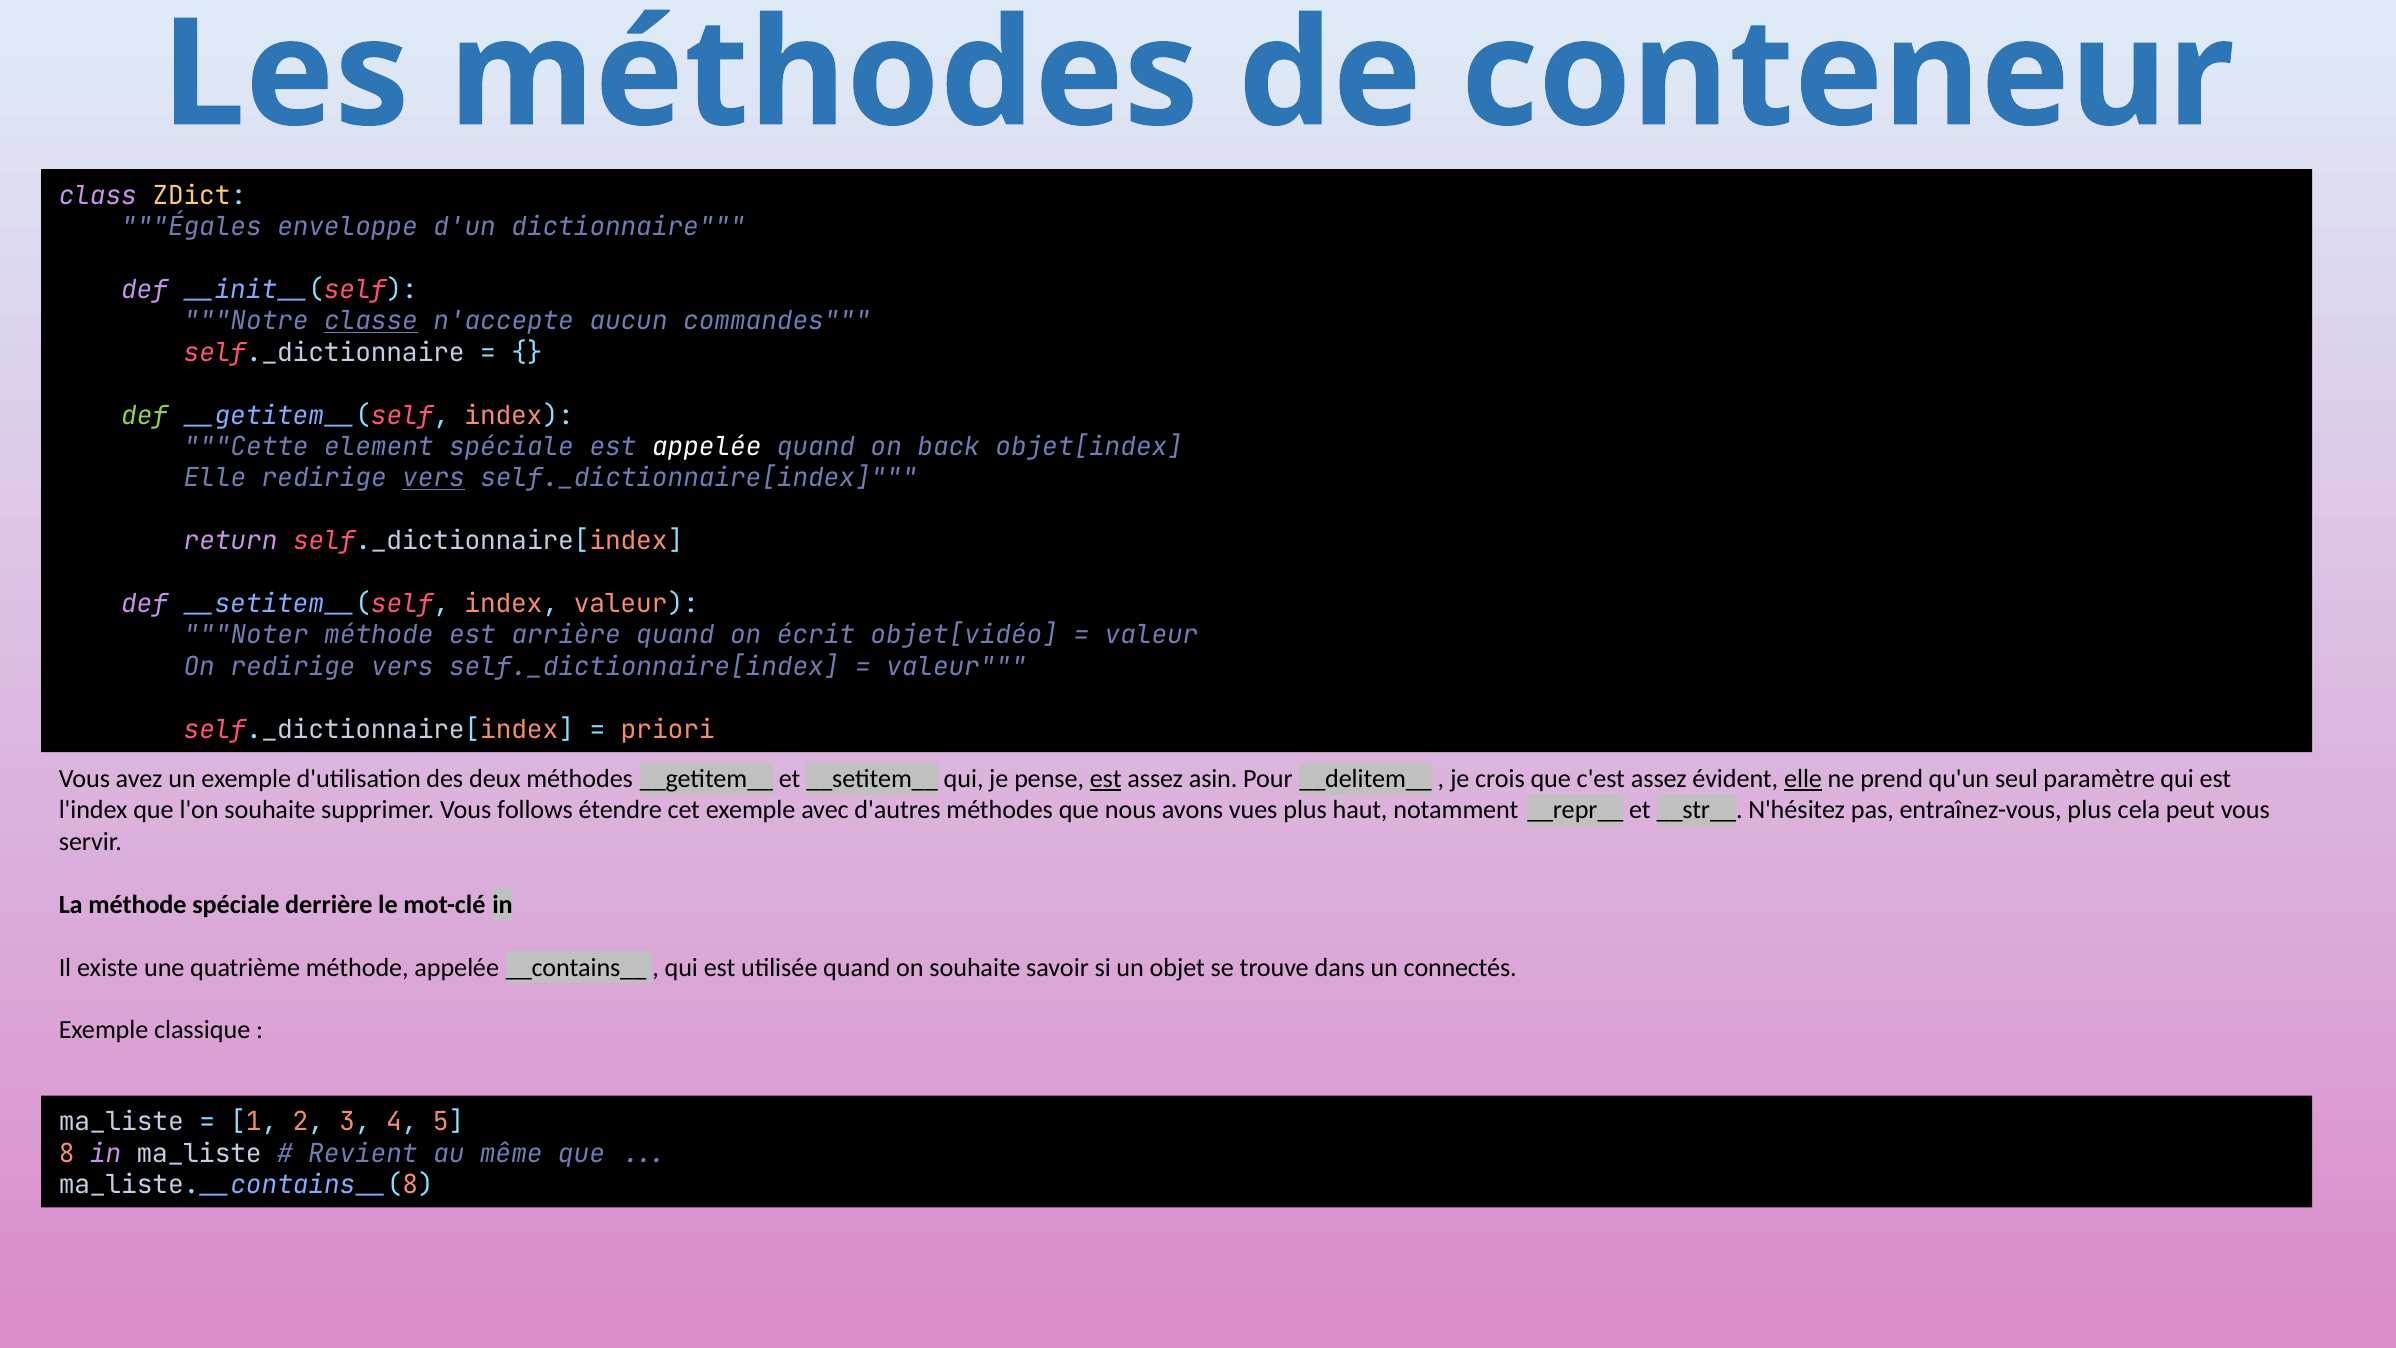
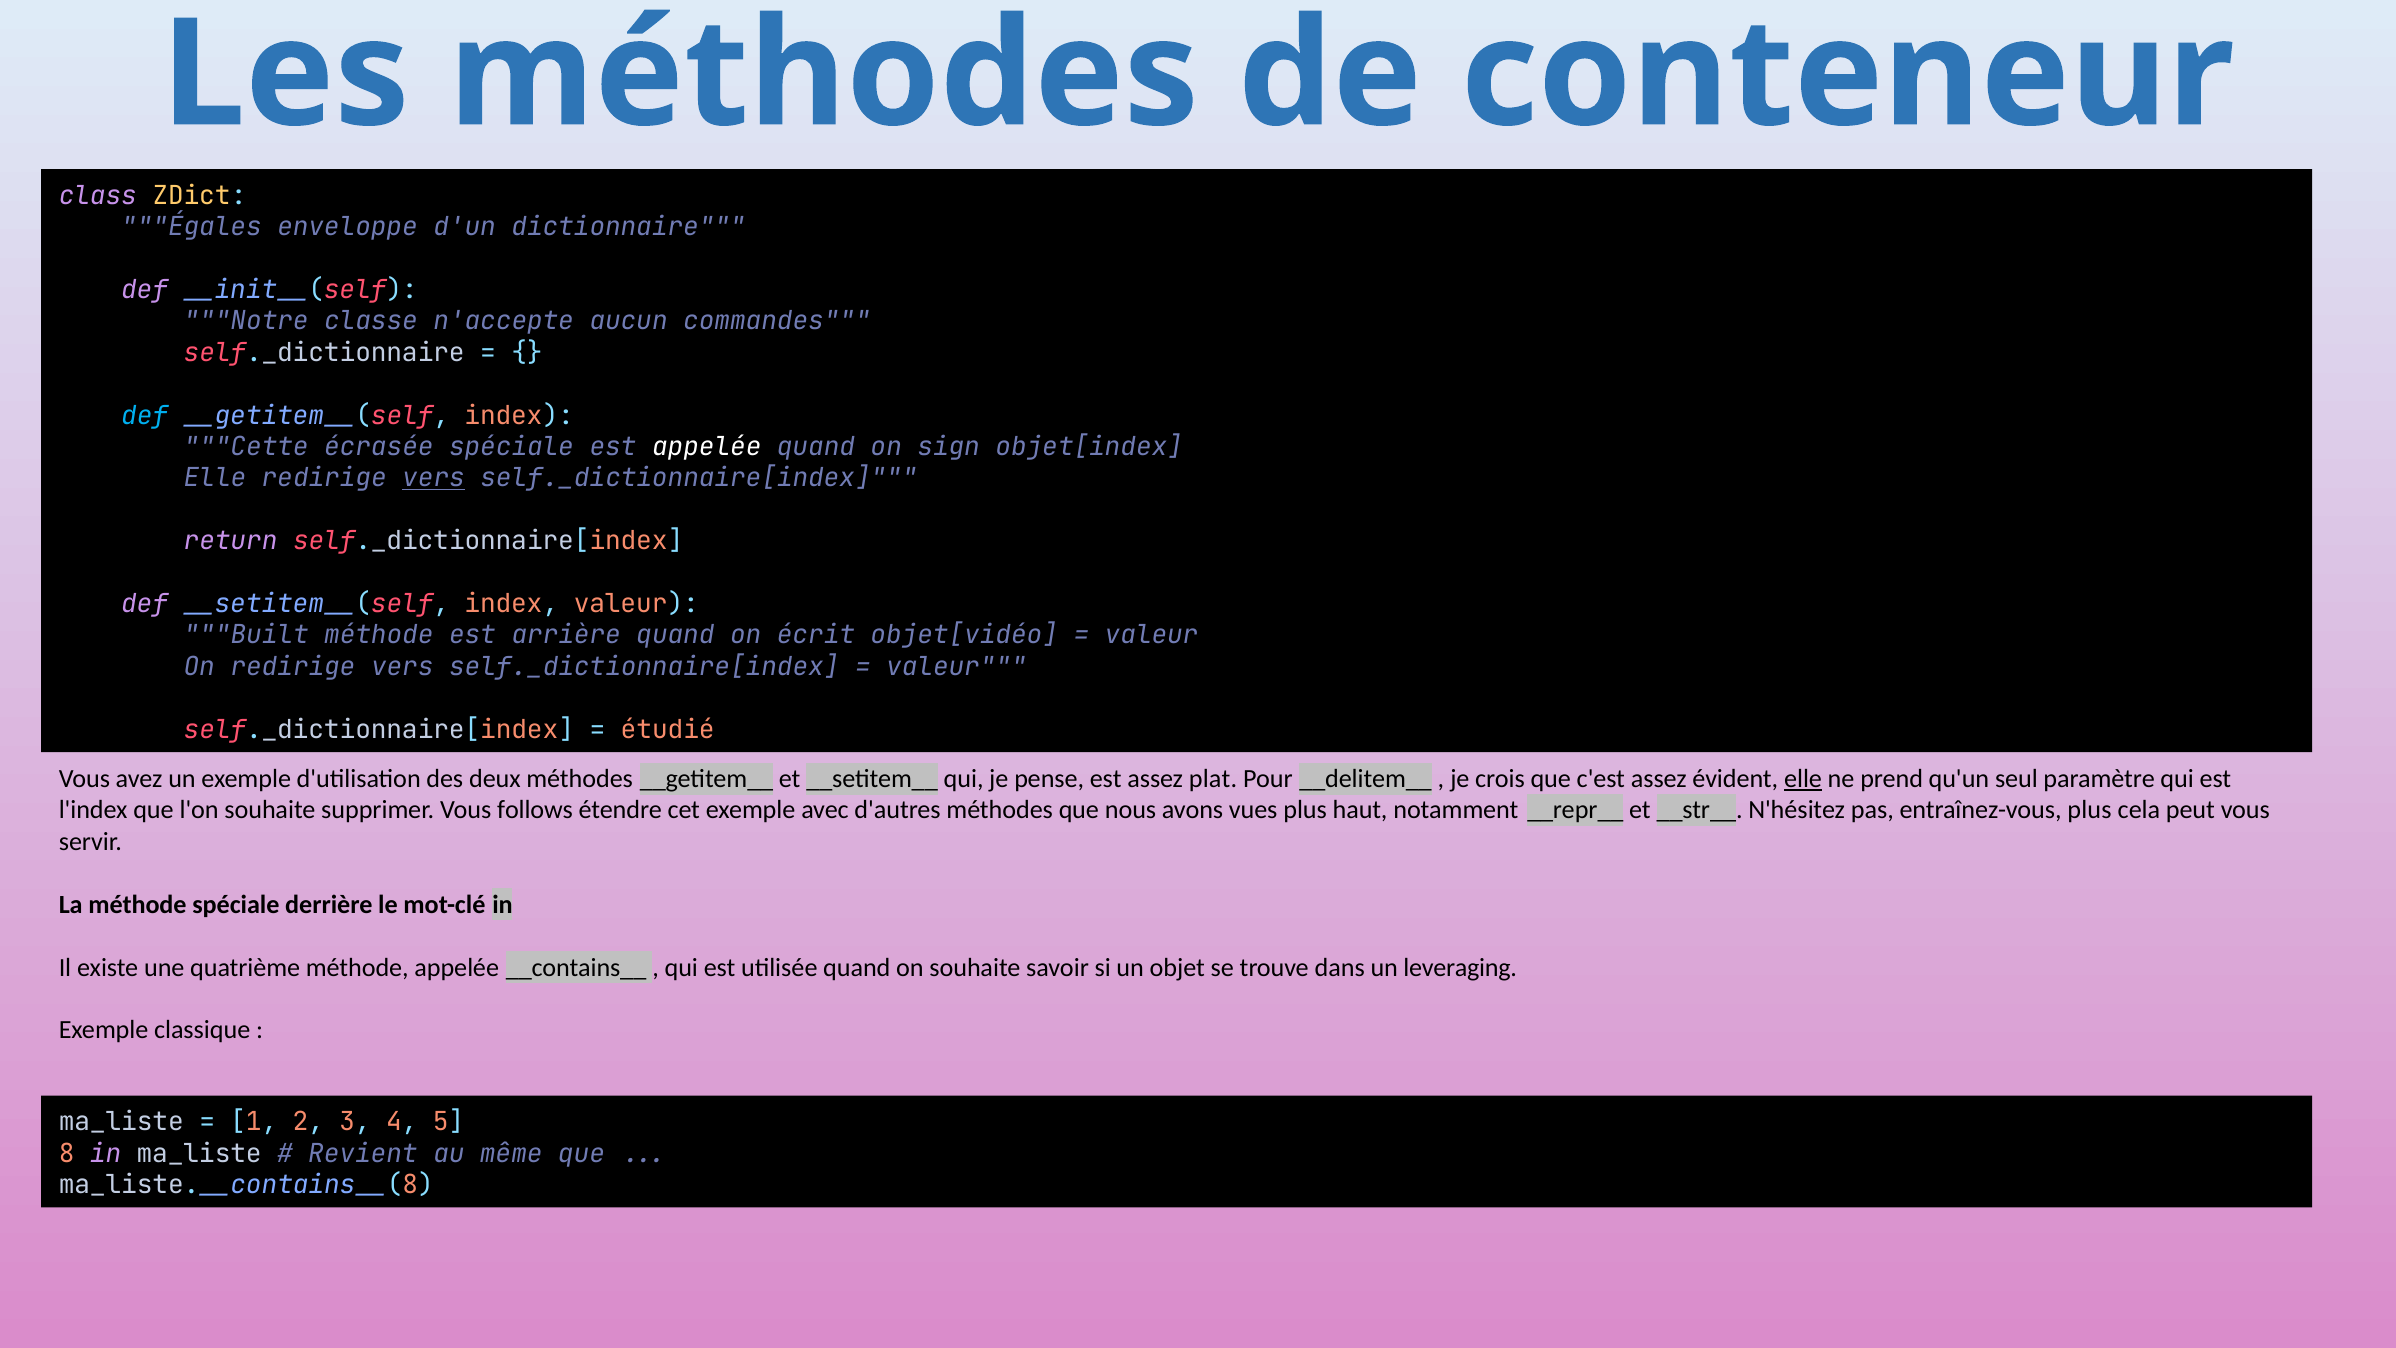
classe underline: present -> none (371, 321)
def colour: light green -> light blue (145, 415)
element: element -> écrasée (379, 447)
back: back -> sign (949, 447)
Noter: Noter -> Built (246, 635)
priori: priori -> étudié (668, 729)
est underline: present -> none (1106, 779)
asin: asin -> plat (1213, 779)
connectés: connectés -> leveraging (1460, 967)
